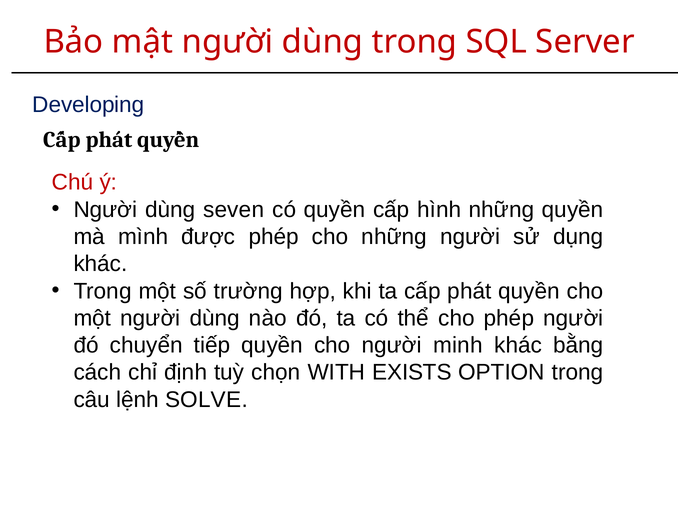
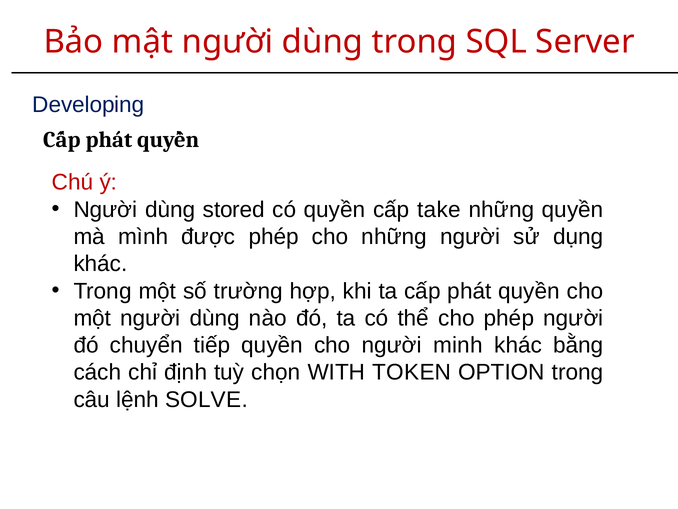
seven: seven -> stored (234, 209)
hình: hình -> take (439, 209)
EXISTS: EXISTS -> TOKEN (412, 372)
